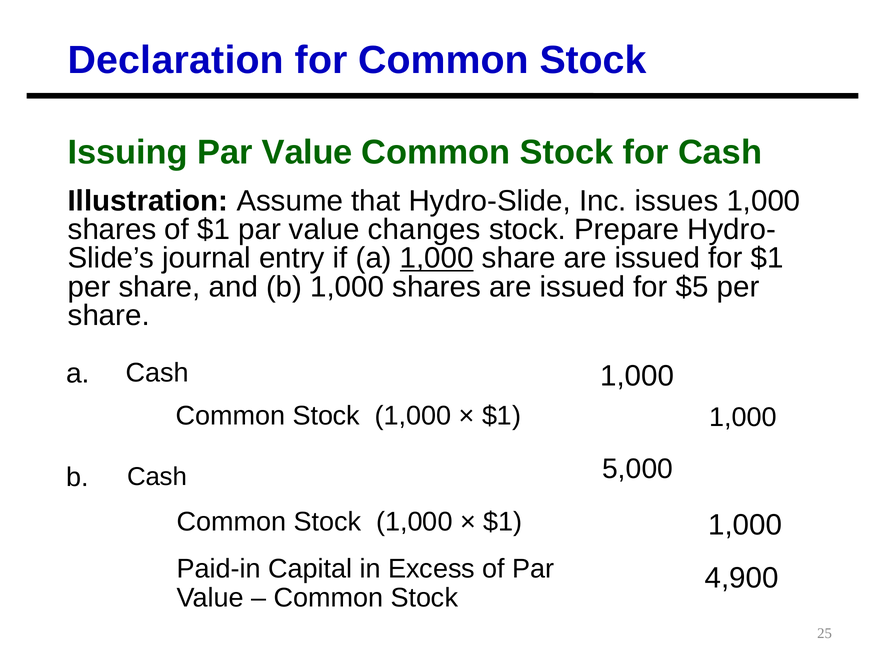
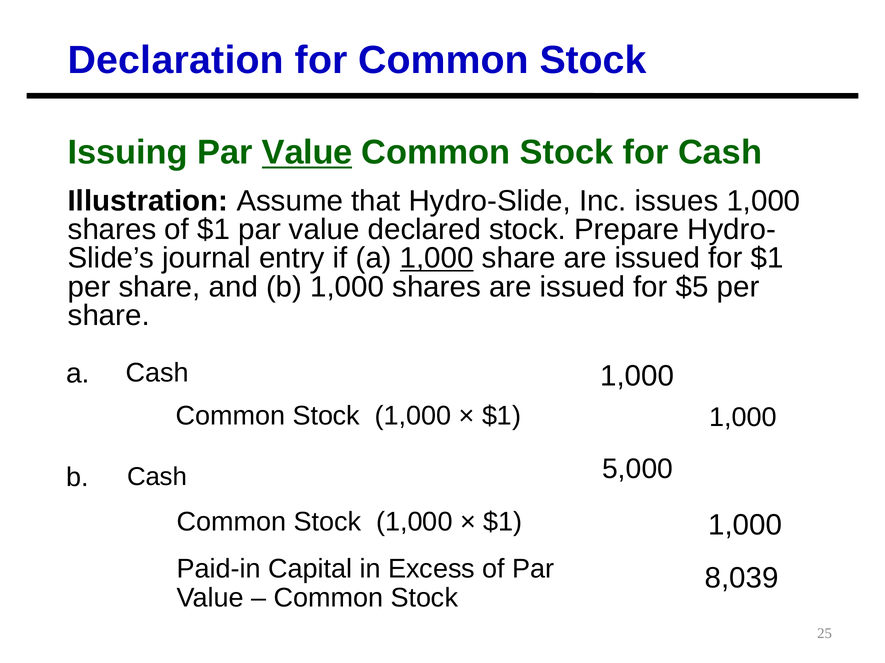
Value underline: none -> present (307, 153)
changes: changes -> declared (424, 230)
4,900: 4,900 -> 8,039 (742, 579)
